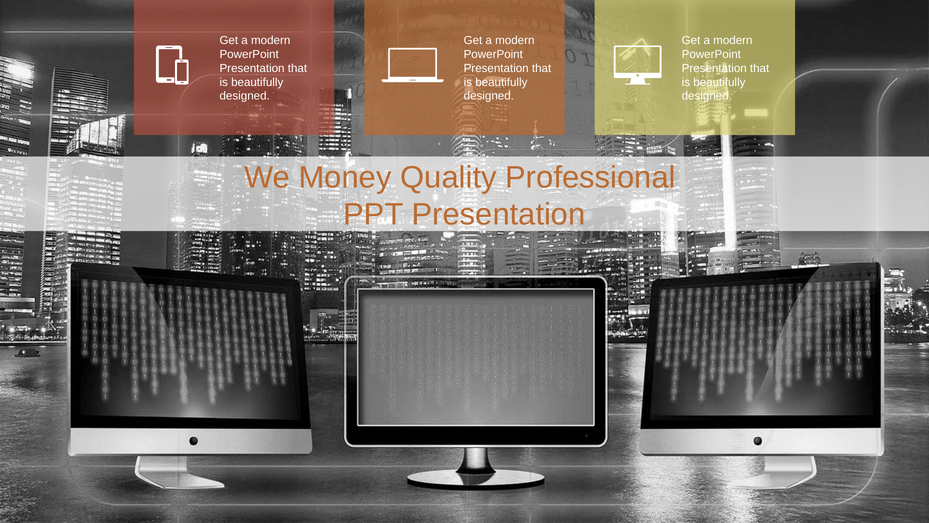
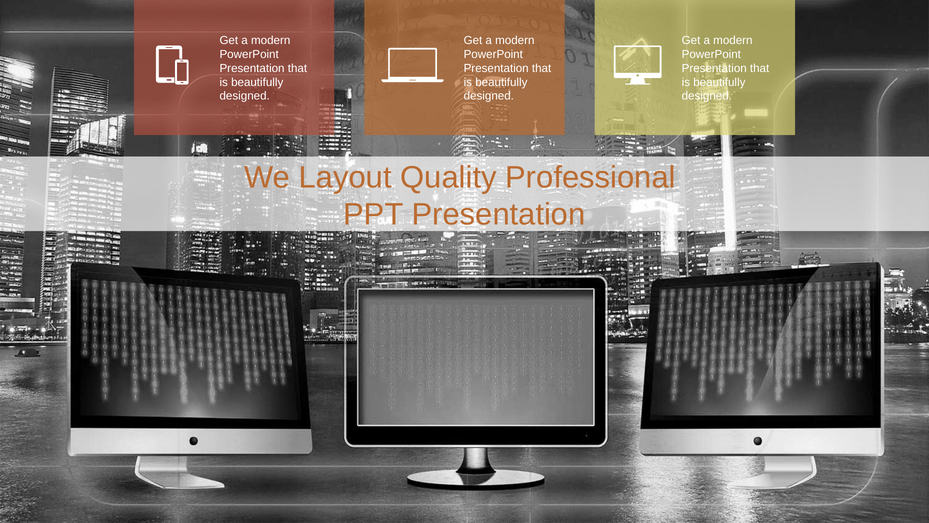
Money: Money -> Layout (345, 177)
